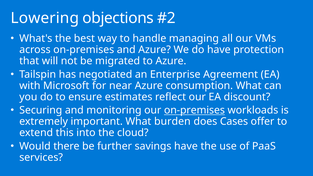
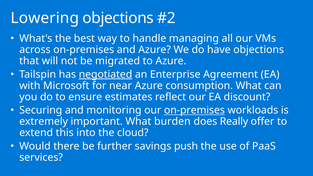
have protection: protection -> objections (259, 50)
negotiated underline: none -> present (106, 74)
Cases: Cases -> Really (234, 122)
savings have: have -> push (186, 146)
